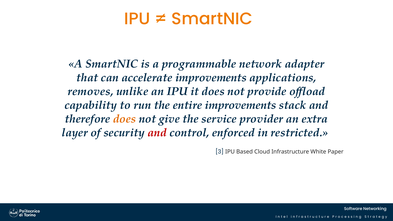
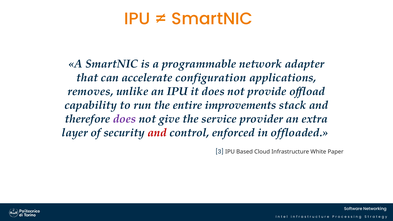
accelerate improvements: improvements -> configuration (211, 78)
does colour: orange -> purple (125, 119)
restricted: restricted -> offloaded (299, 133)
